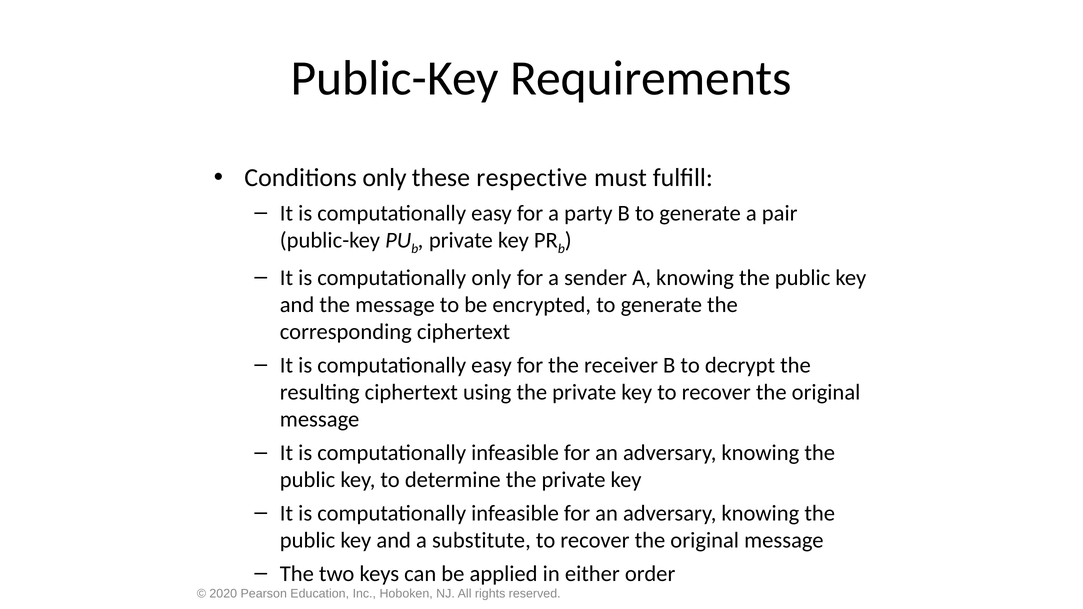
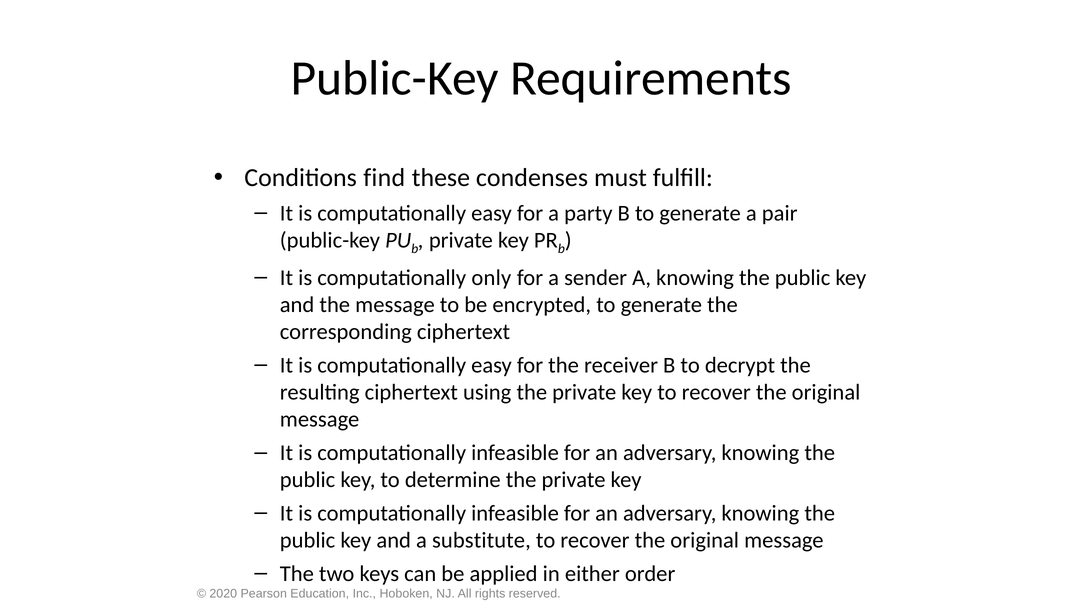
Conditions only: only -> find (384, 178)
respective: respective -> condenses (532, 178)
